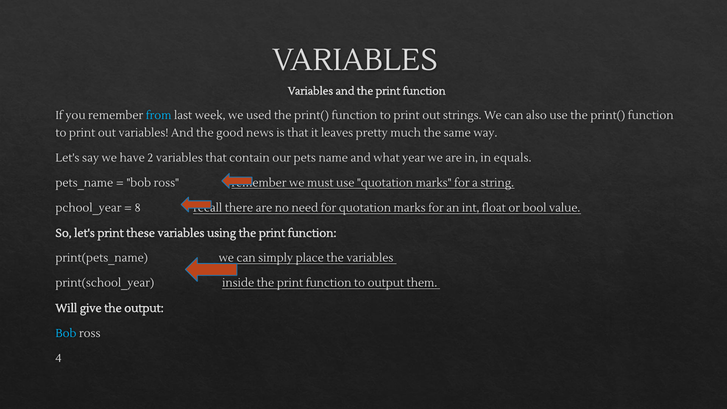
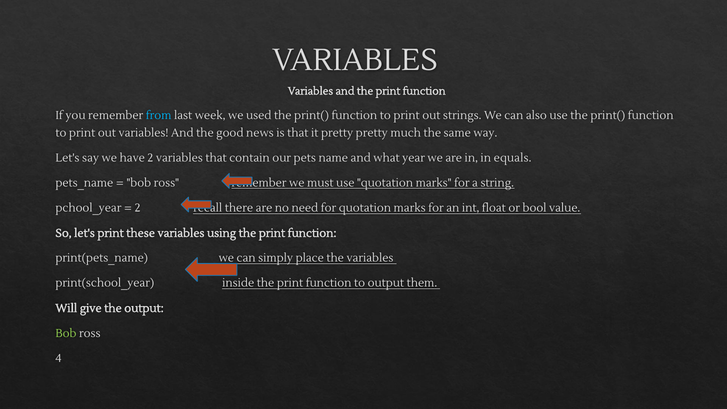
it leaves: leaves -> pretty (337, 133)
8: 8 -> 2 (138, 208)
Bob colour: light blue -> light green (66, 333)
